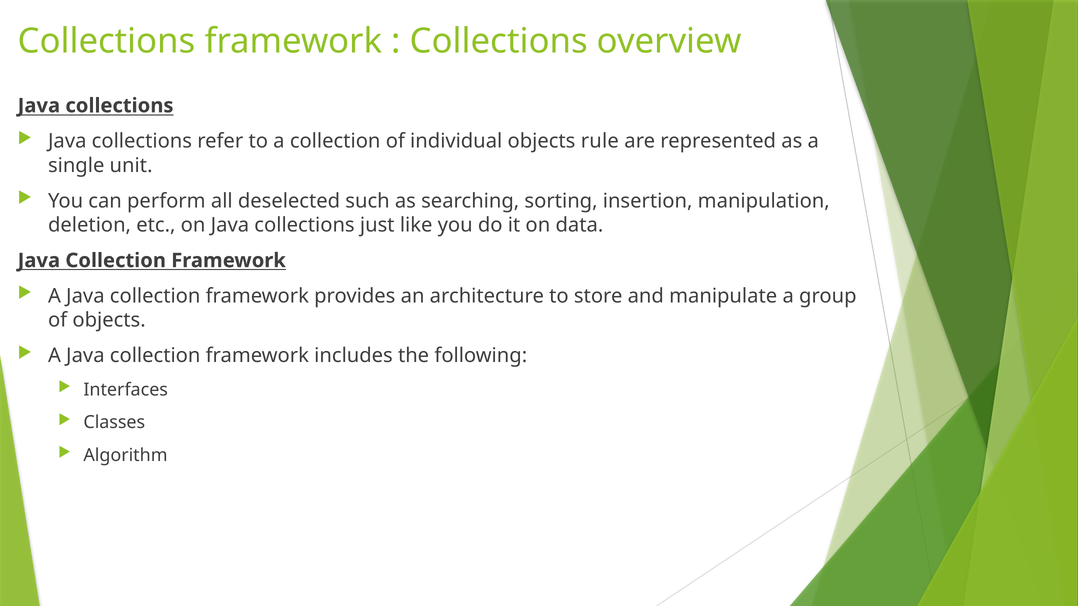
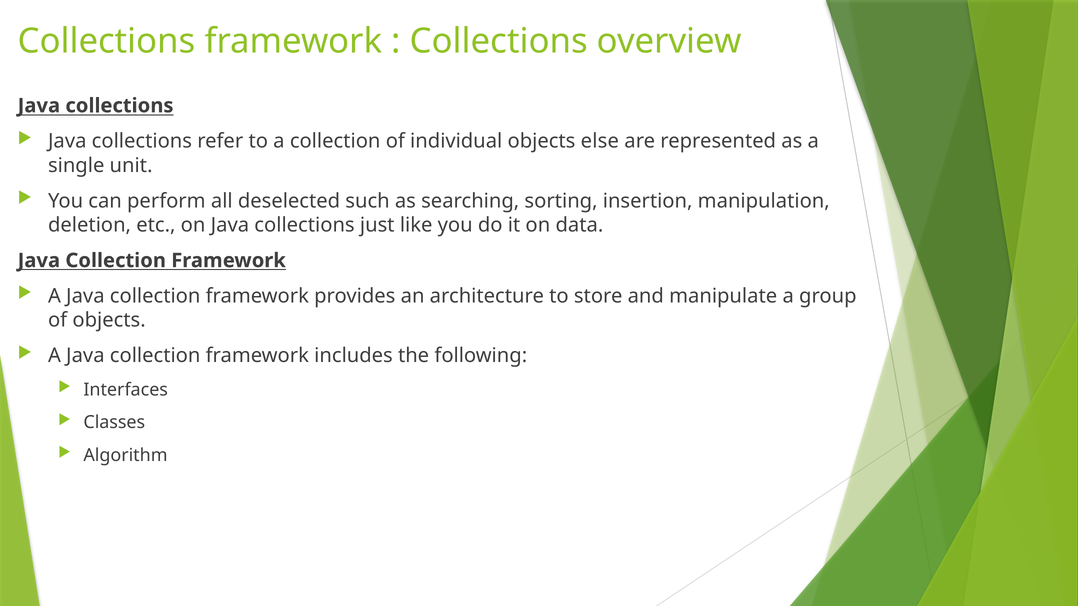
rule: rule -> else (600, 141)
